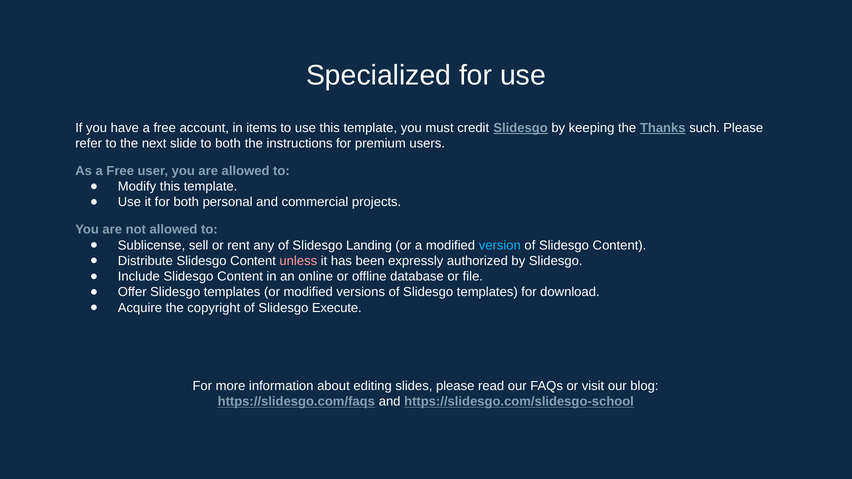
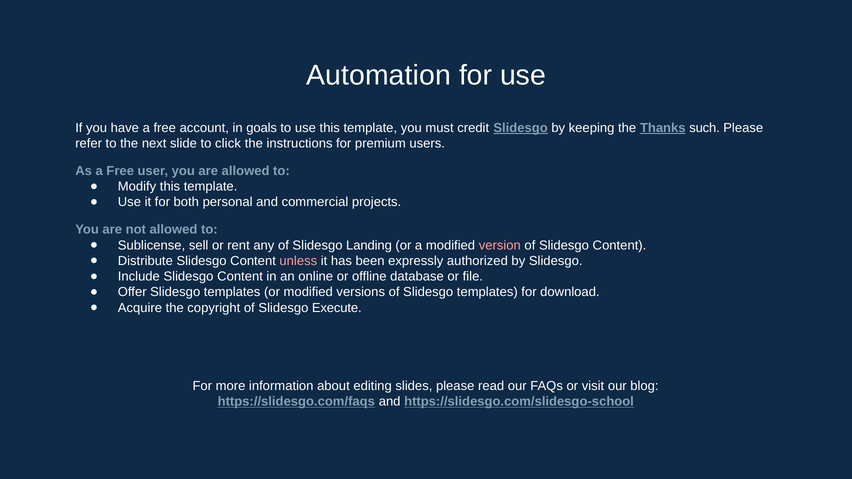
Specialized: Specialized -> Automation (379, 75)
items: items -> goals (262, 128)
to both: both -> click (228, 144)
version colour: light blue -> pink (500, 245)
